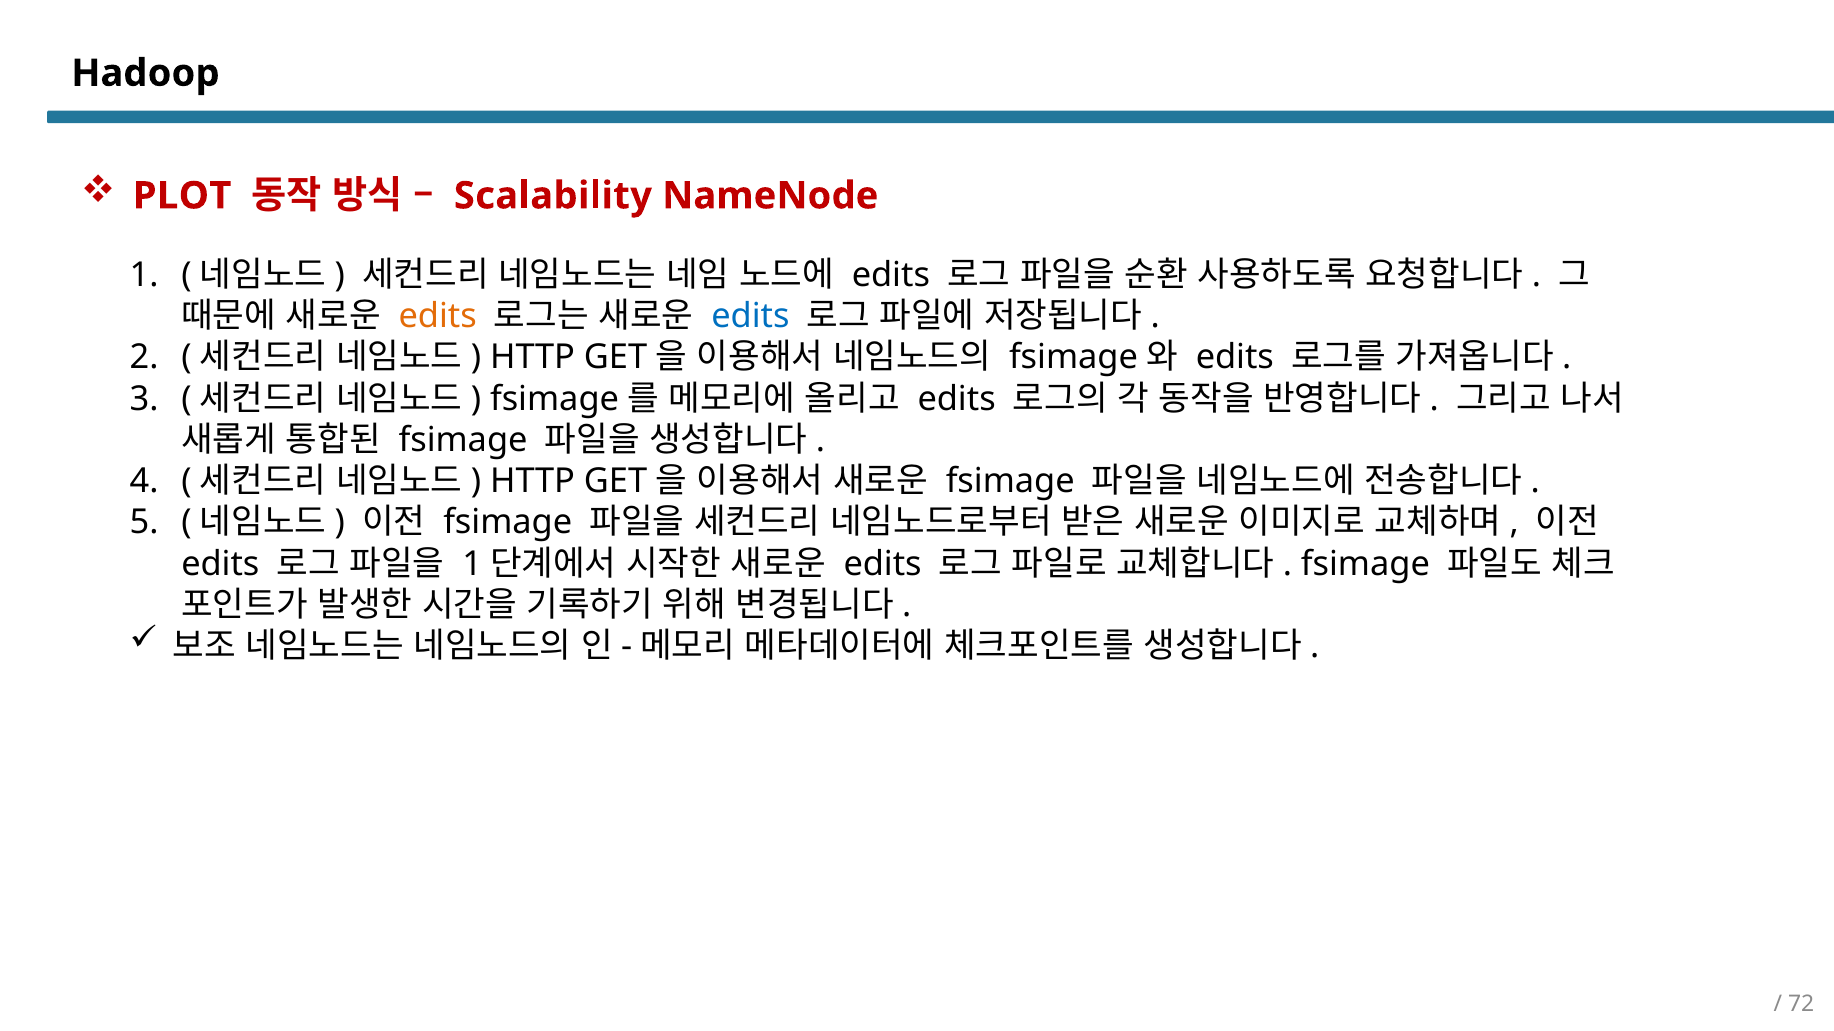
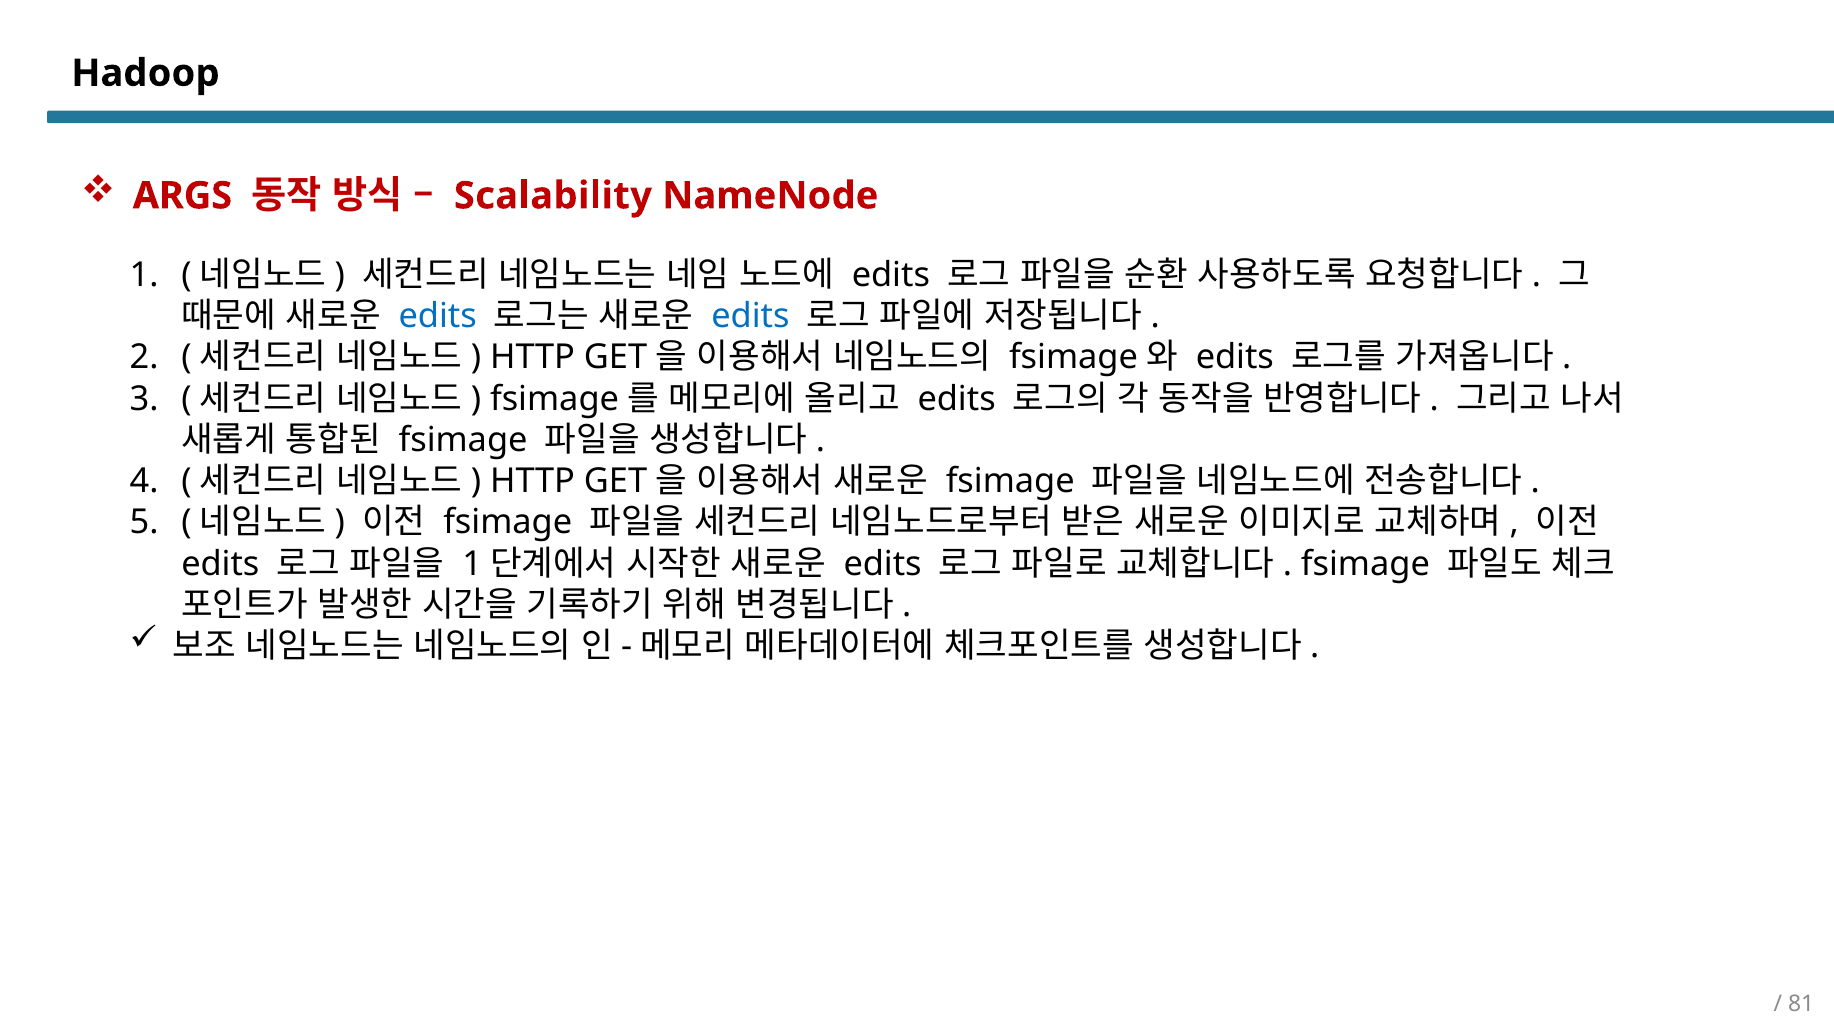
PLOT: PLOT -> ARGS (182, 196)
edits colour: orange -> blue (438, 316)
72: 72 -> 81 (1801, 1005)
